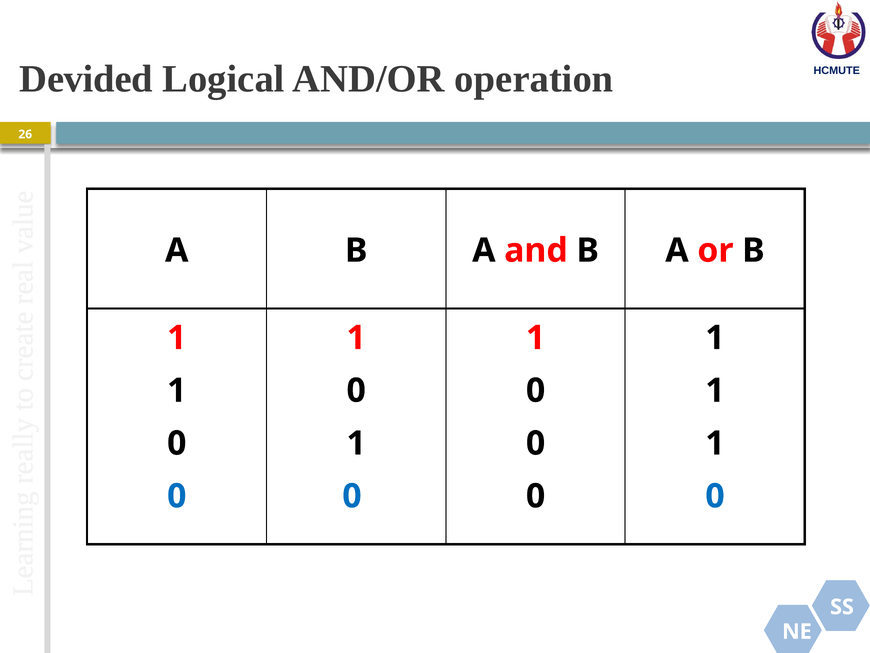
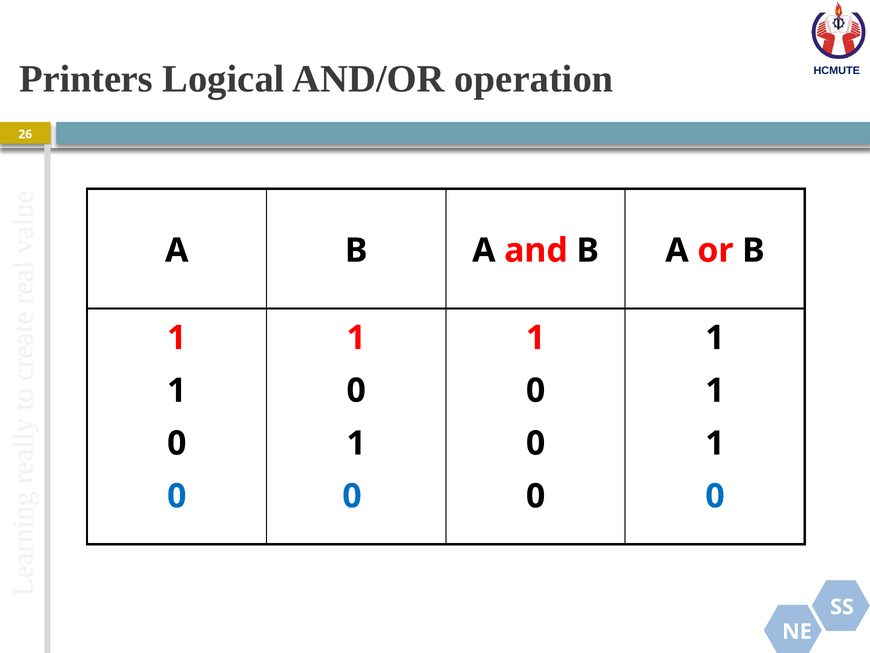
Devided: Devided -> Printers (86, 79)
